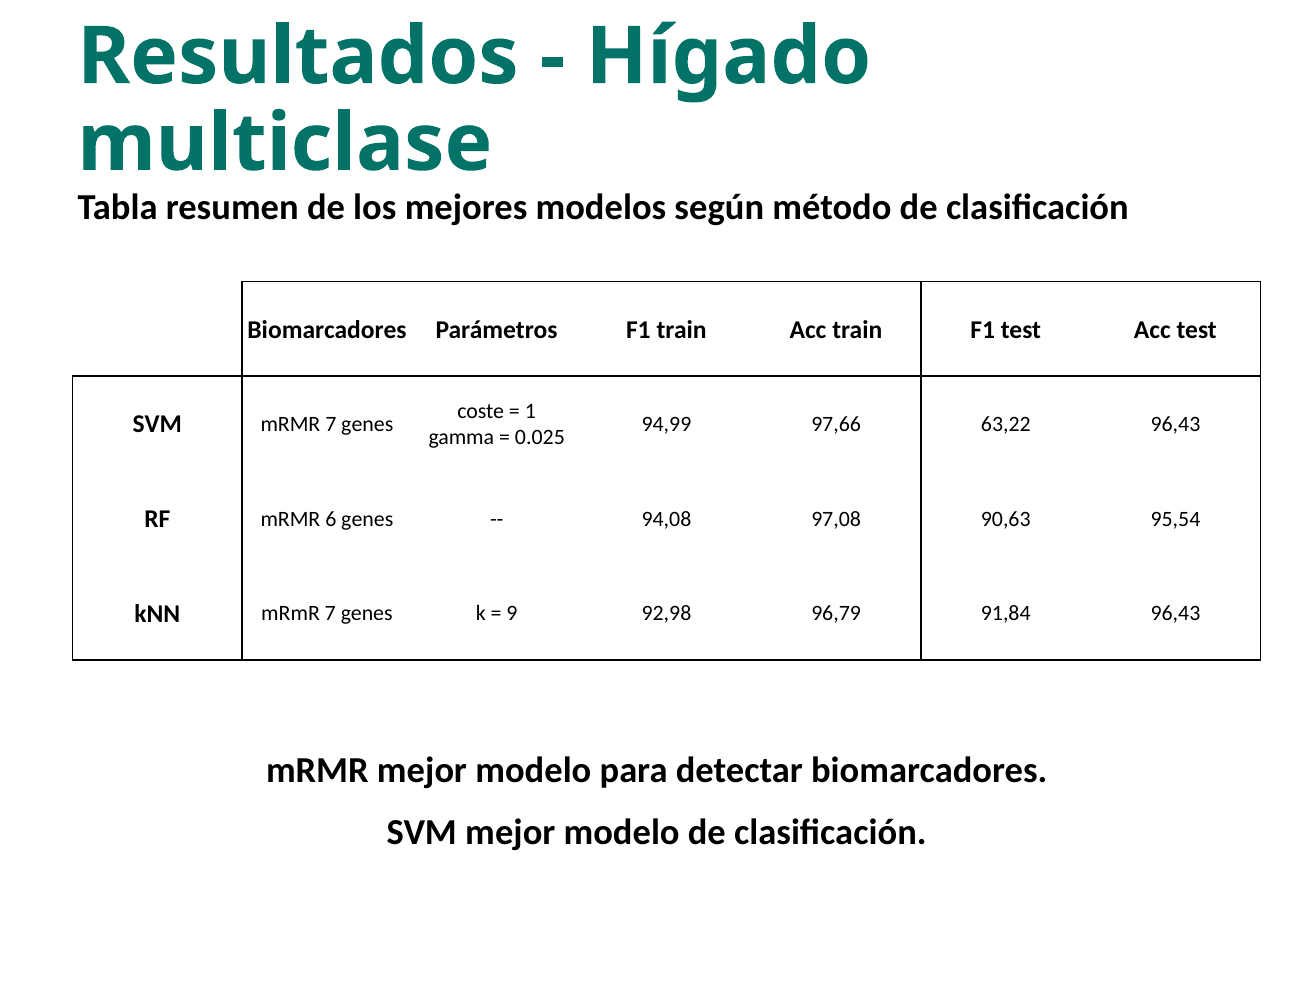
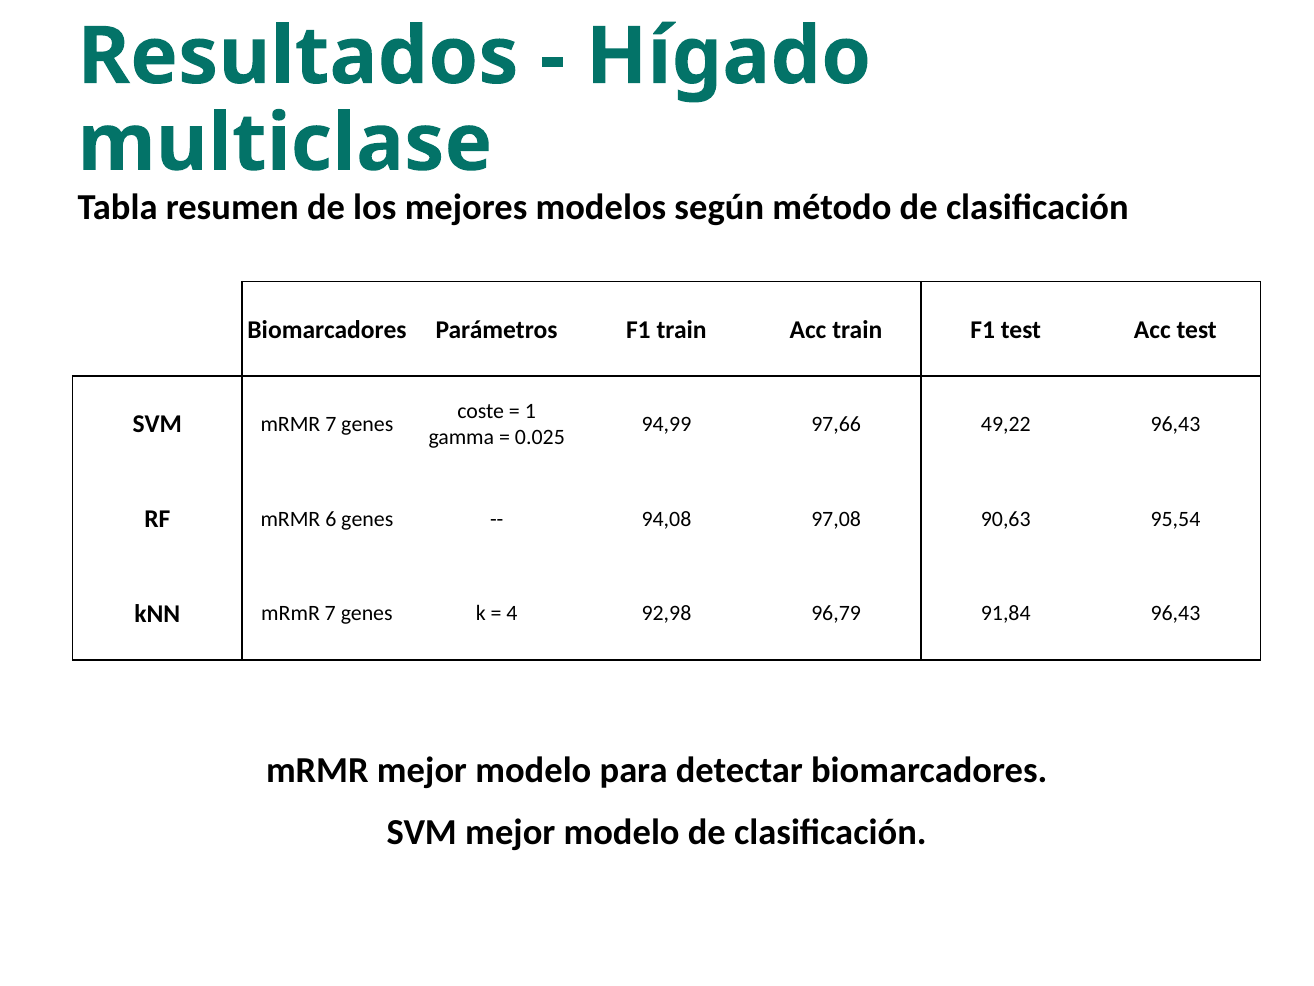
63,22: 63,22 -> 49,22 (1006, 424)
9: 9 -> 4 (512, 613)
